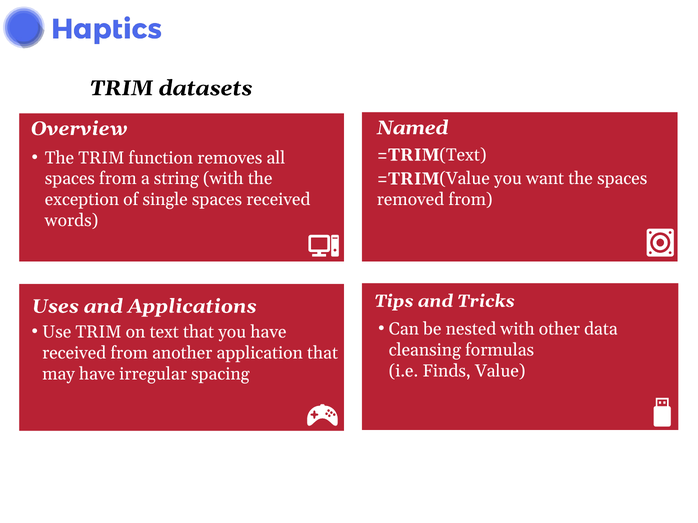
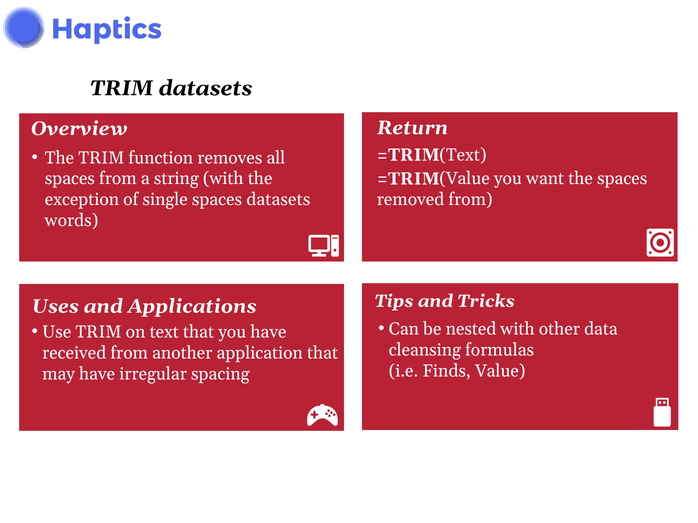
Named: Named -> Return (413, 128)
spaces received: received -> datasets (278, 200)
